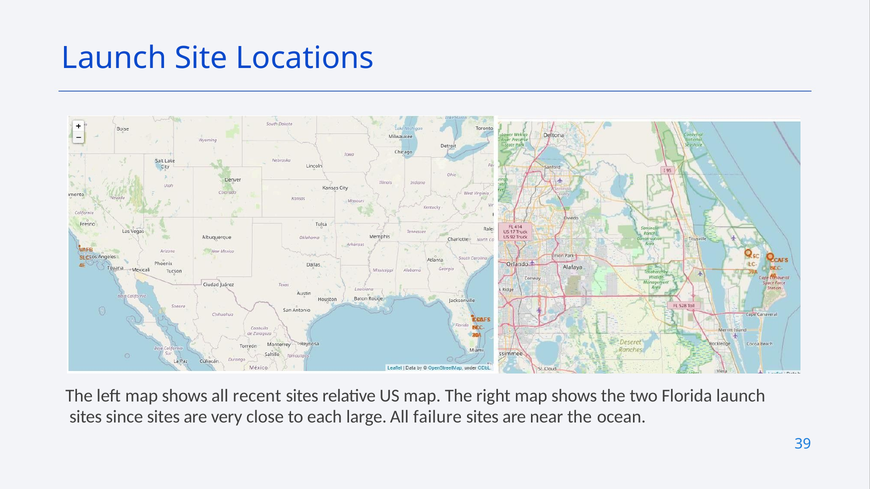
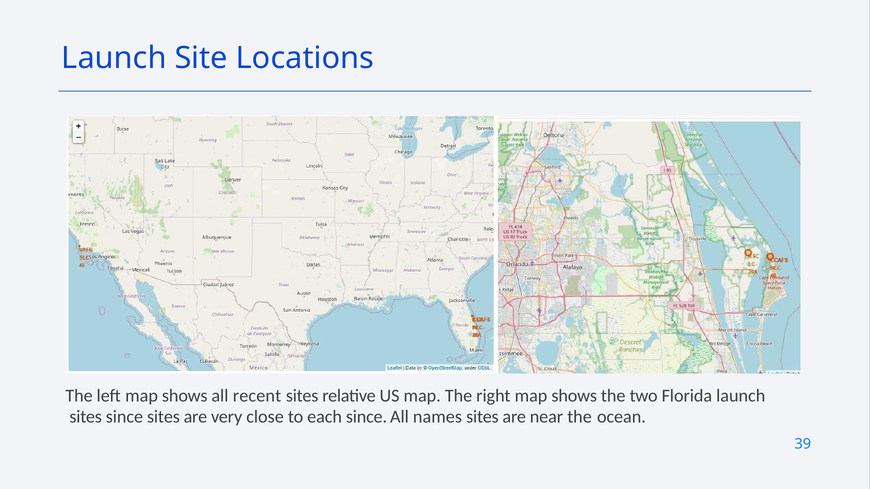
each large: large -> since (366, 417)
failure: failure -> names (437, 417)
